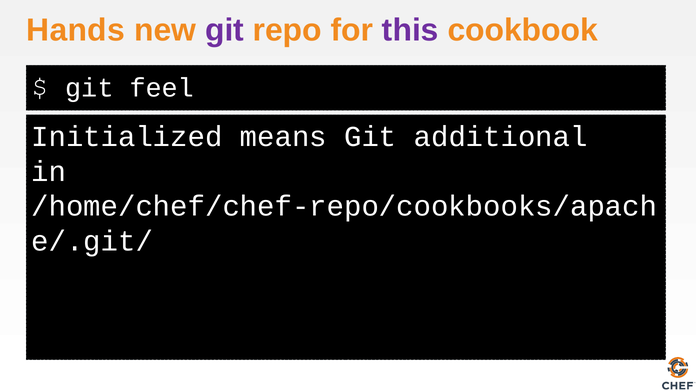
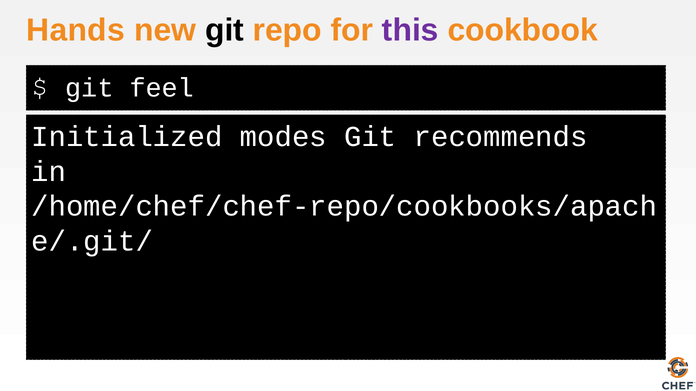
git colour: purple -> black (225, 30)
means: means -> modes (283, 137)
additional: additional -> recommends (501, 137)
